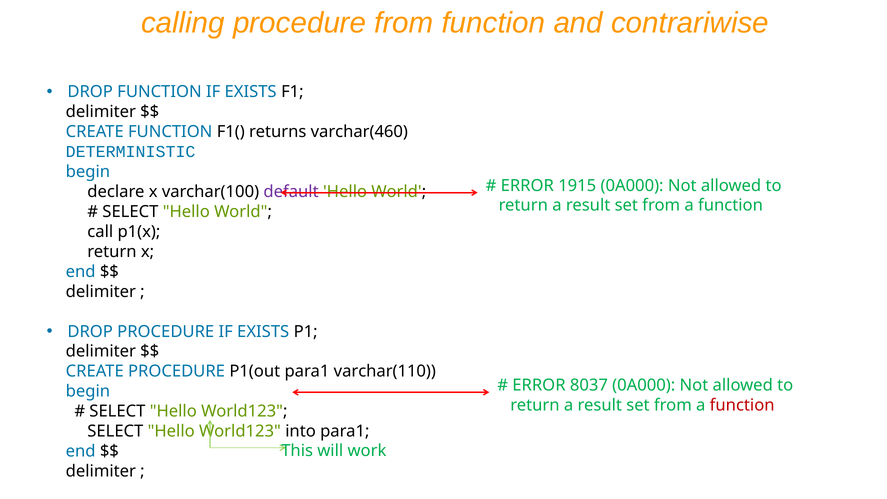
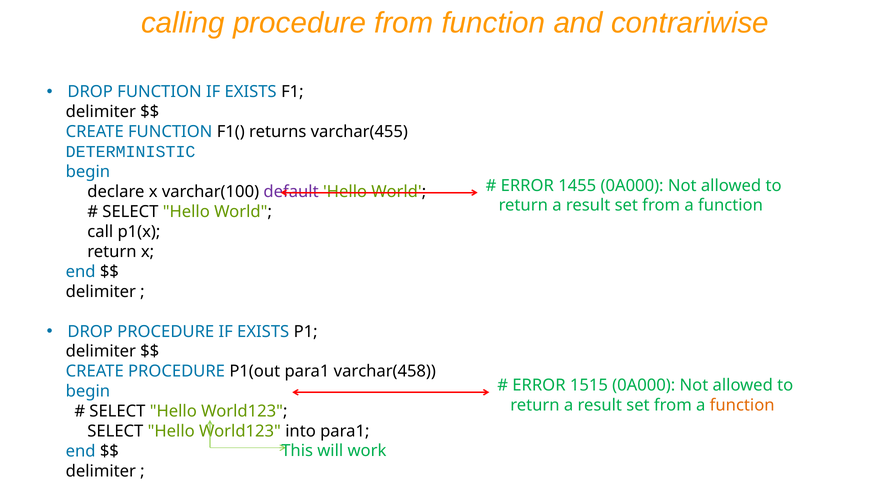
varchar(460: varchar(460 -> varchar(455 (359, 132)
1915: 1915 -> 1455 (577, 185)
varchar(110: varchar(110 -> varchar(458 (385, 371)
8037: 8037 -> 1515 (589, 385)
function colour: red -> orange (742, 405)
